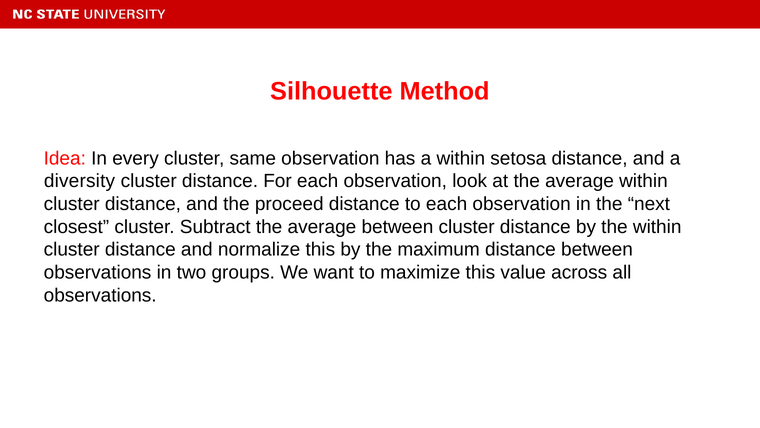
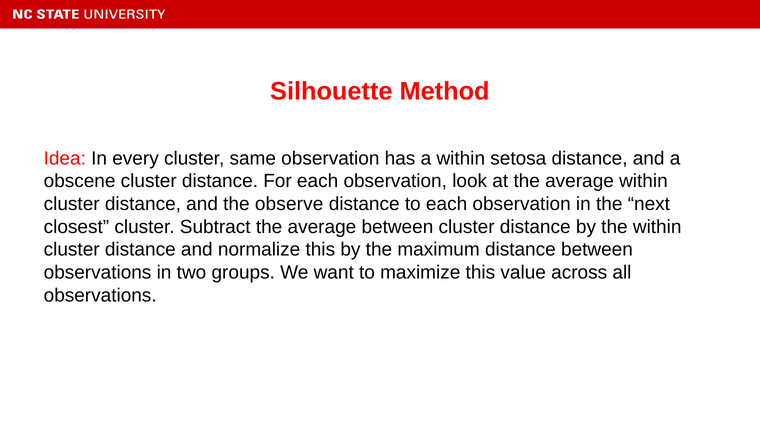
diversity: diversity -> obscene (80, 181)
proceed: proceed -> observe (289, 204)
